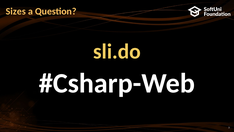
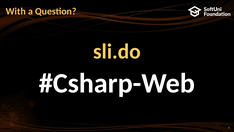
Sizes: Sizes -> With (16, 11)
